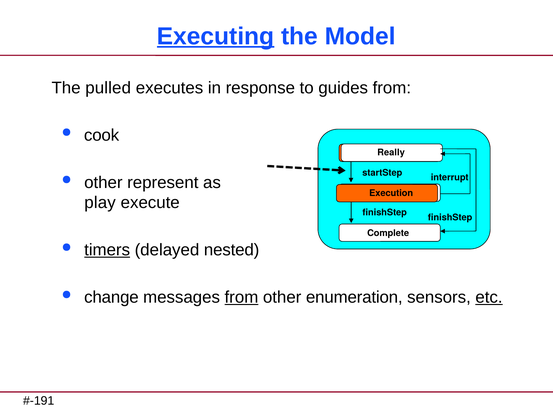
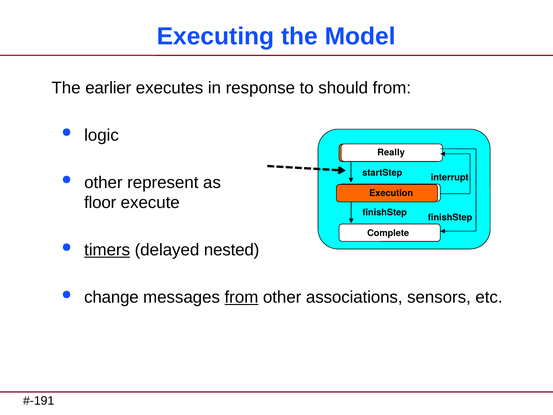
Executing underline: present -> none (216, 36)
pulled: pulled -> earlier (108, 88)
guides: guides -> should (343, 88)
cook: cook -> logic (101, 135)
play: play -> floor (100, 203)
enumeration: enumeration -> associations (354, 297)
etc underline: present -> none (489, 297)
